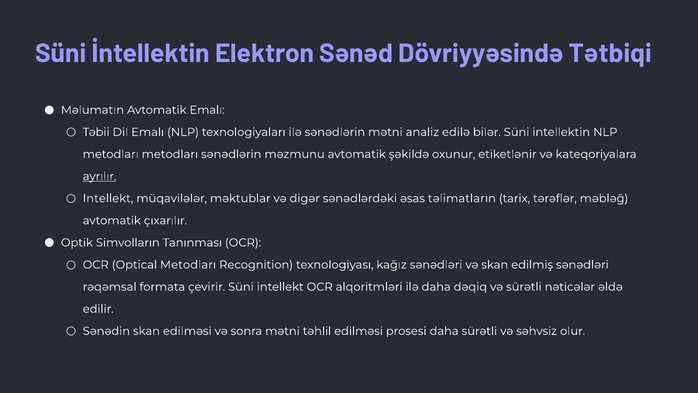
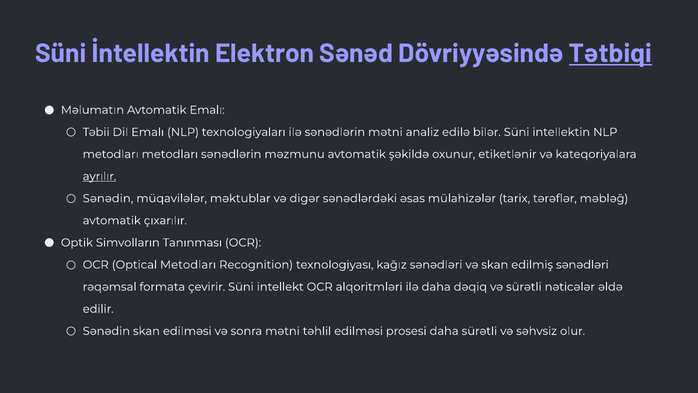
Tətbiqi underline: none -> present (610, 53)
Intellekt: Intellekt -> Sənədin (108, 198)
təlimatların: təlimatların -> mülahizələr (462, 198)
